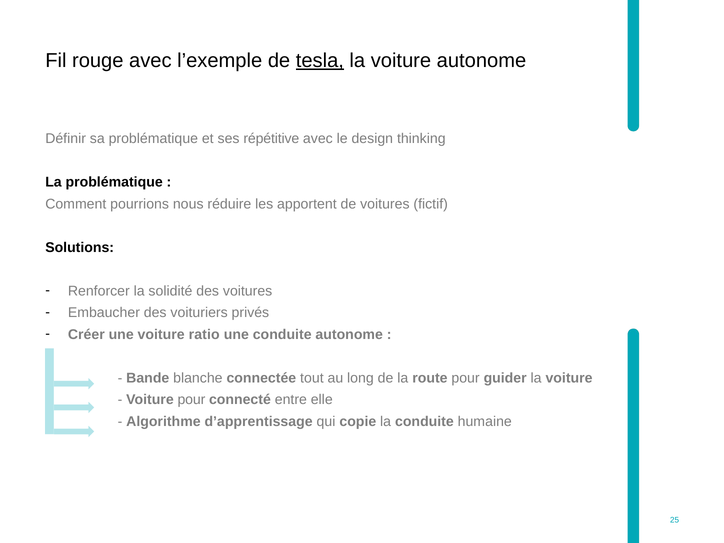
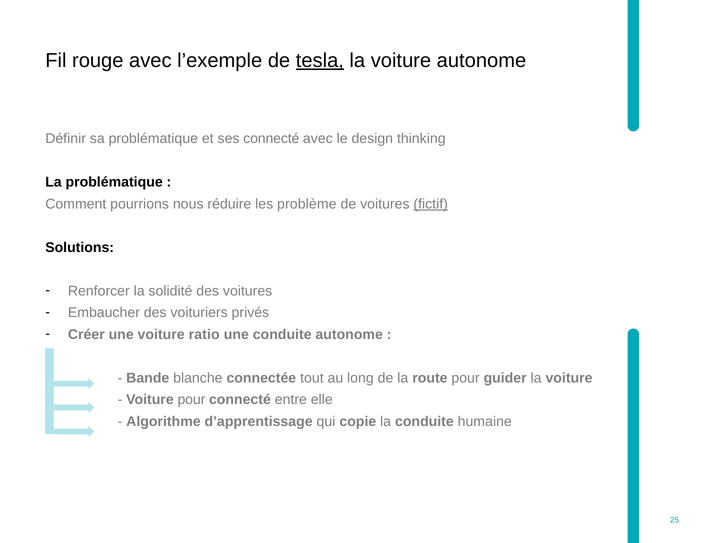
ses répétitive: répétitive -> connecté (271, 139)
apportent: apportent -> problème (307, 204)
fictif underline: none -> present (431, 204)
